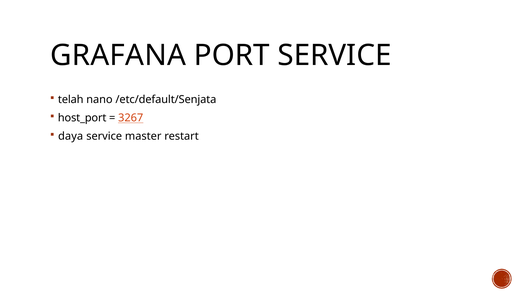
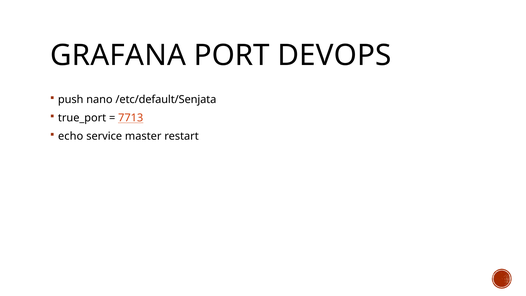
PORT SERVICE: SERVICE -> DEVOPS (334, 55)
telah: telah -> push (71, 99)
host_port: host_port -> true_port (82, 118)
3267: 3267 -> 7713 (131, 118)
daya: daya -> echo (71, 136)
